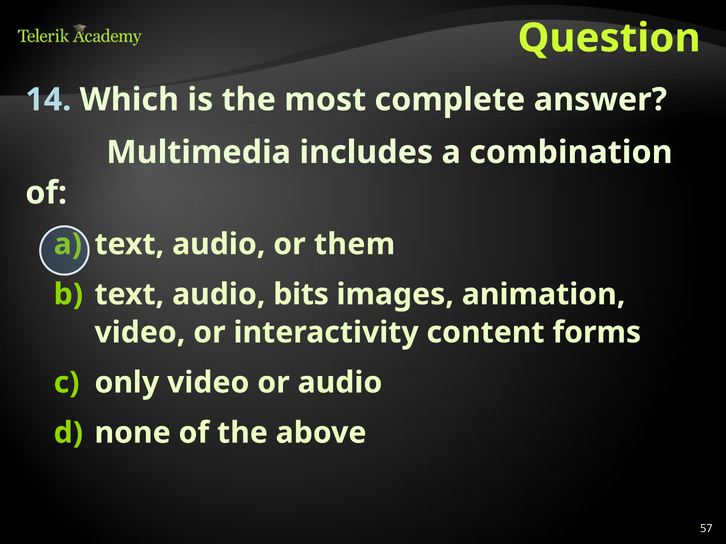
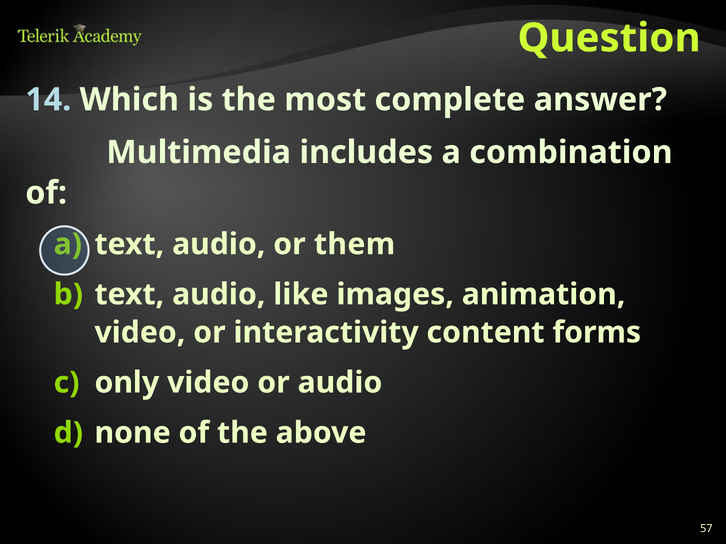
bits: bits -> like (301, 295)
